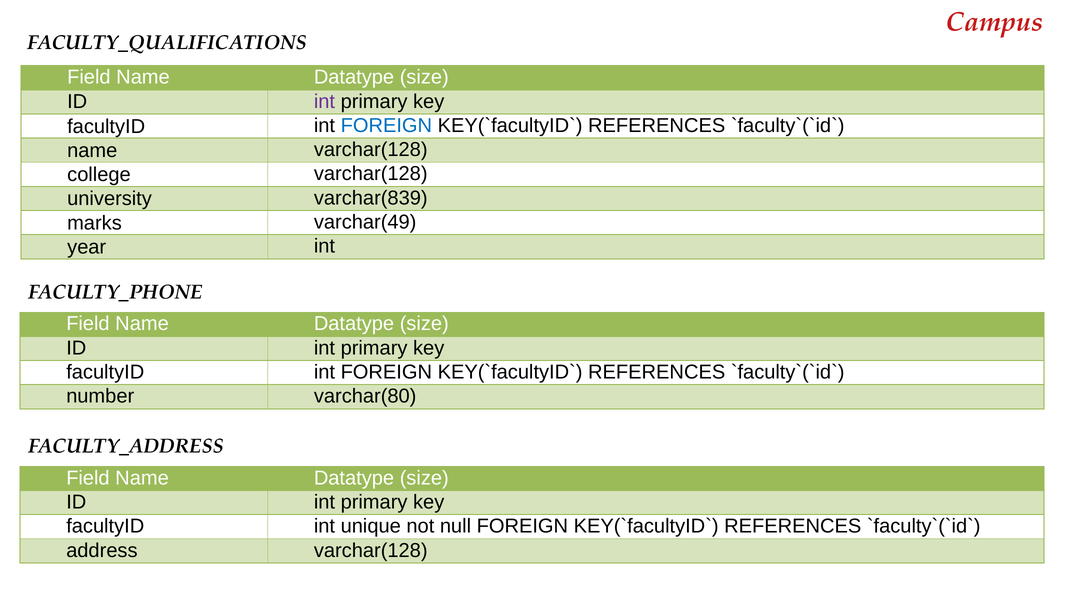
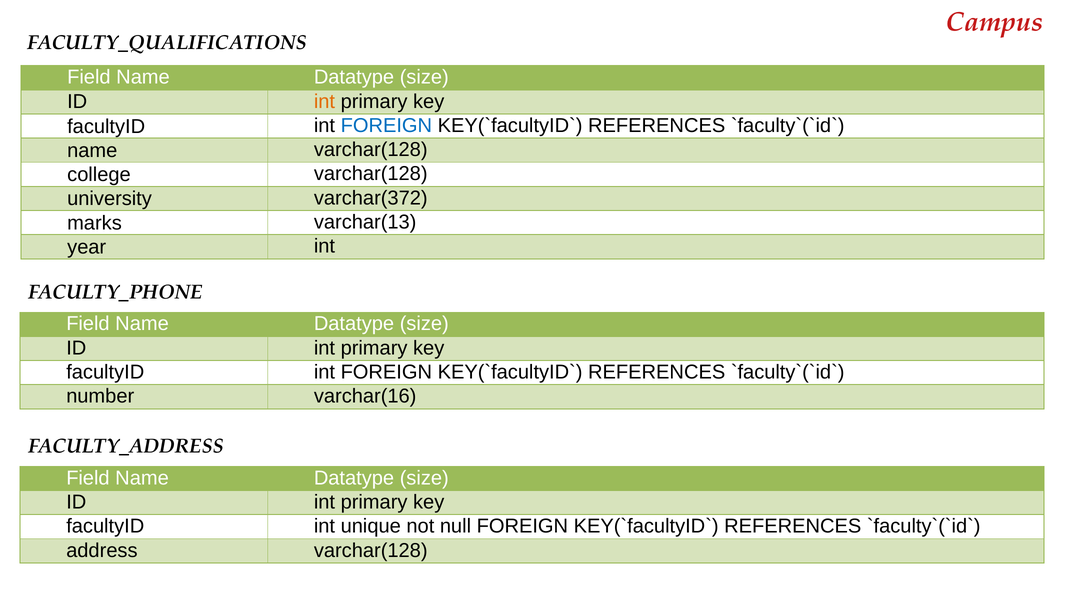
int colour: purple -> orange (324, 101)
varchar(839: varchar(839 -> varchar(372 (371, 198)
varchar(49: varchar(49 -> varchar(13 (365, 222)
varchar(80: varchar(80 -> varchar(16 (365, 396)
